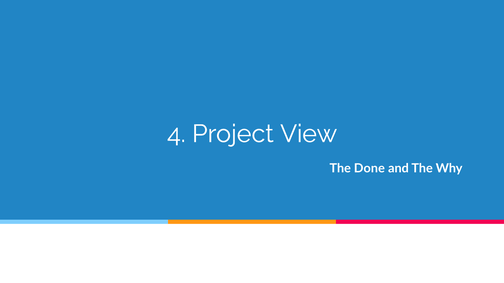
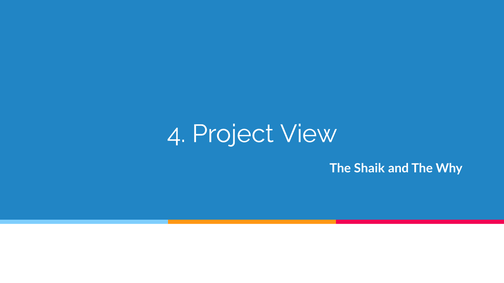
Done: Done -> Shaik (369, 169)
